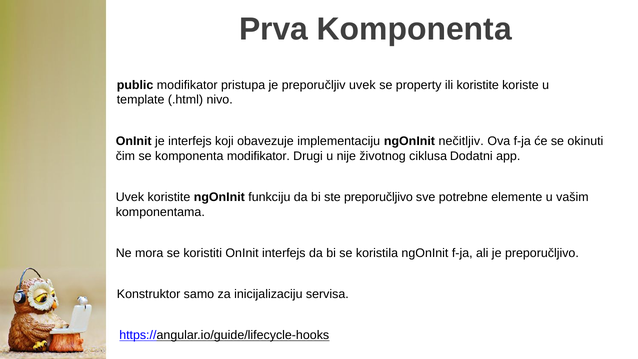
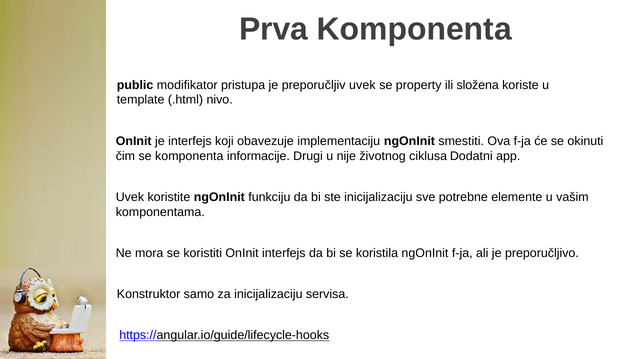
ili koristite: koristite -> složena (478, 85)
nečitljiv: nečitljiv -> smestiti (461, 141)
komponenta modifikator: modifikator -> informacije (258, 156)
ste preporučljivo: preporučljivo -> inicijalizaciju (378, 197)
